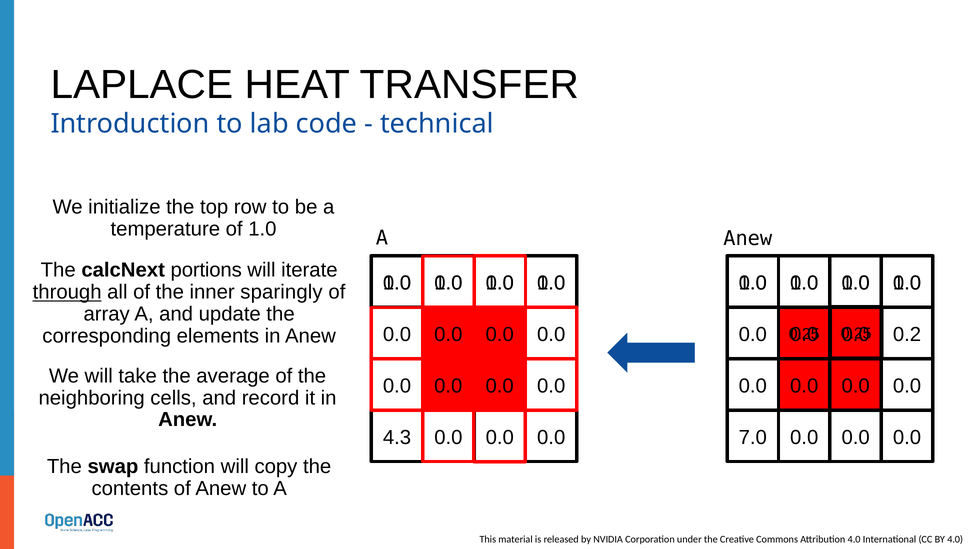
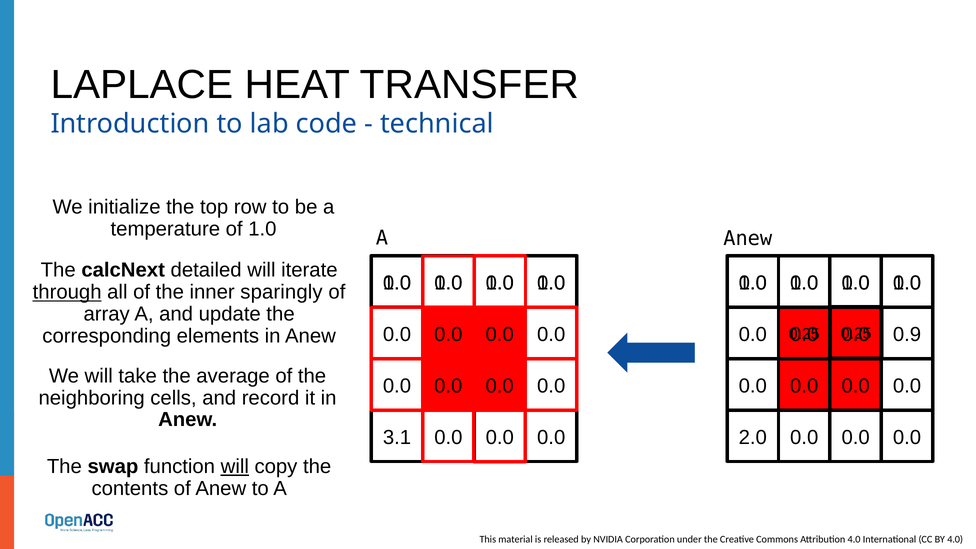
portions: portions -> detailed (206, 270)
0.2: 0.2 -> 0.9 (907, 334)
4.3: 4.3 -> 3.1 (397, 437)
7.0: 7.0 -> 2.0 (753, 437)
will underline: none -> present (235, 467)
